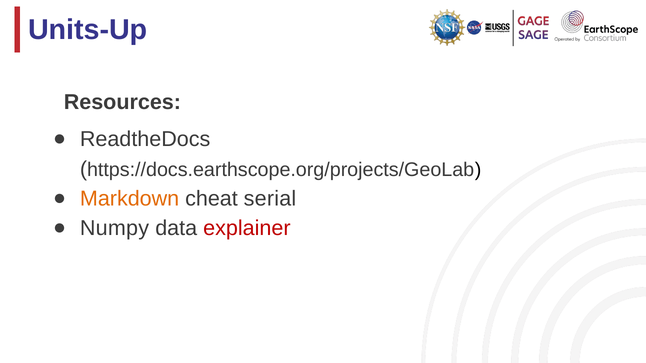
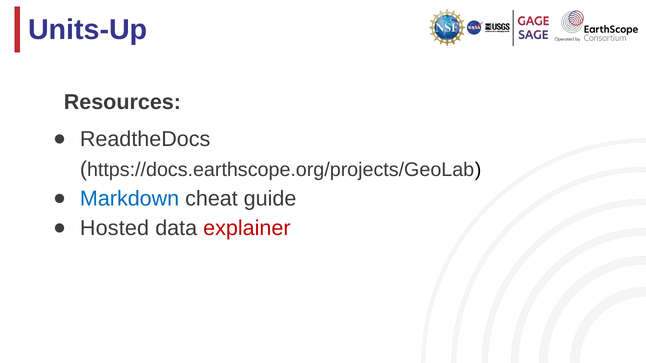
Markdown colour: orange -> blue (130, 199)
serial: serial -> guide (270, 199)
Numpy: Numpy -> Hosted (115, 229)
